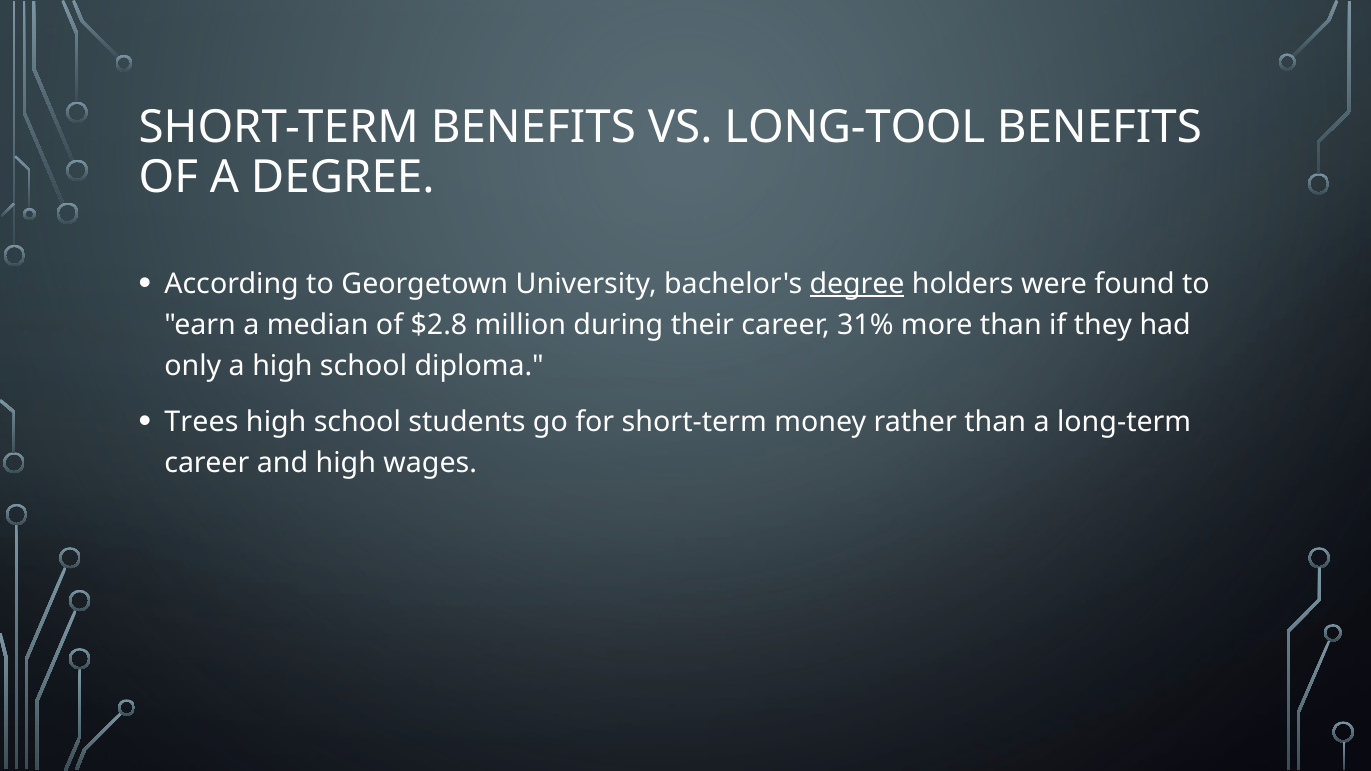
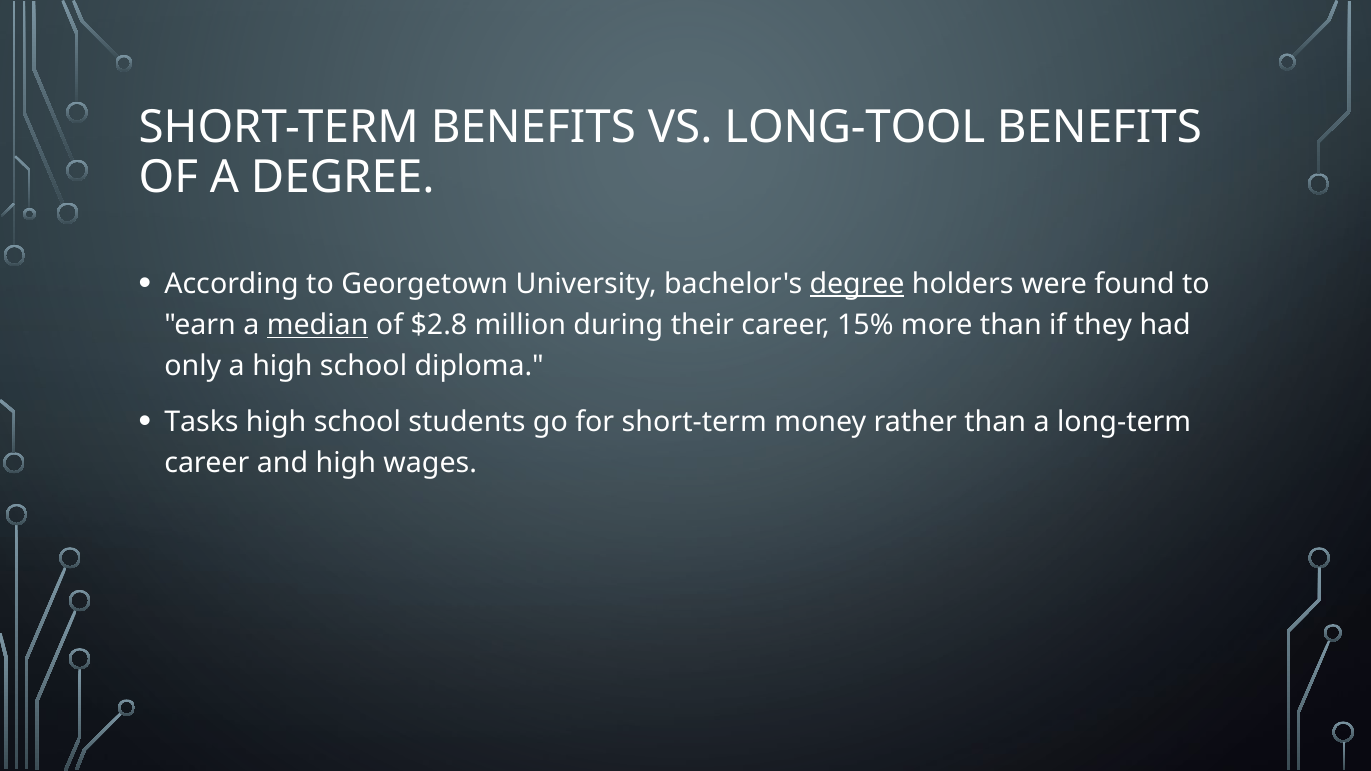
median underline: none -> present (318, 325)
31%: 31% -> 15% (865, 325)
Trees: Trees -> Tasks (202, 422)
